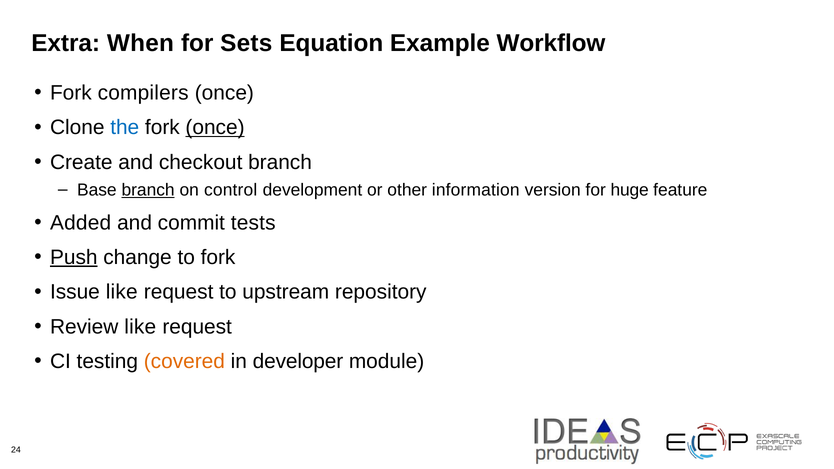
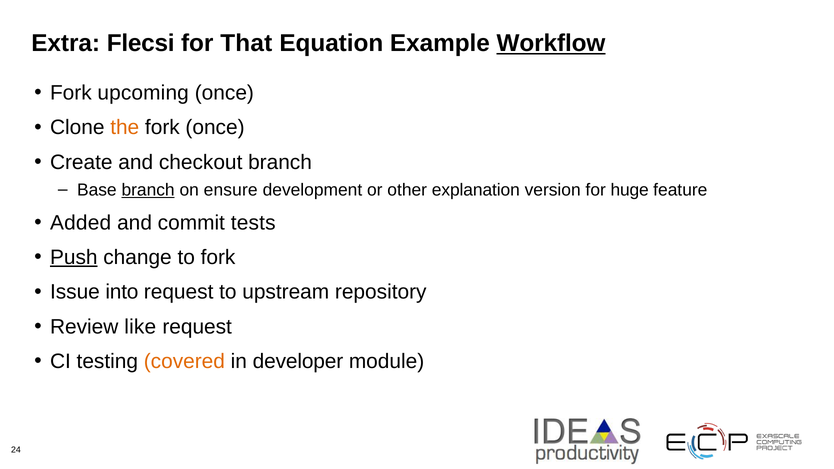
When: When -> Flecsi (141, 43)
Sets: Sets -> That (246, 43)
Workflow underline: none -> present (551, 43)
compilers: compilers -> upcoming (143, 93)
the colour: blue -> orange (125, 128)
once underline: present -> none (215, 128)
control: control -> ensure (231, 190)
information: information -> explanation (476, 190)
Issue like: like -> into (122, 292)
